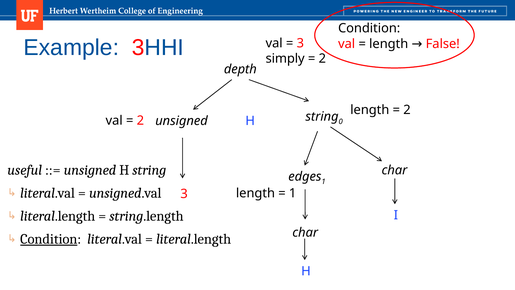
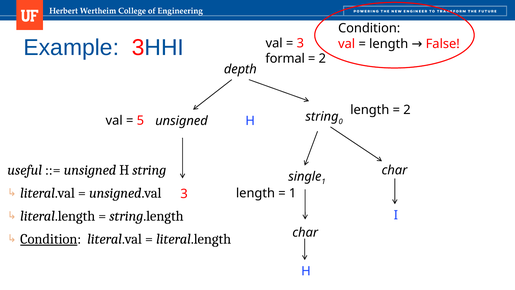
simply: simply -> formal (285, 59)
2: 2 -> 5 (140, 121)
edges: edges -> single (305, 177)
